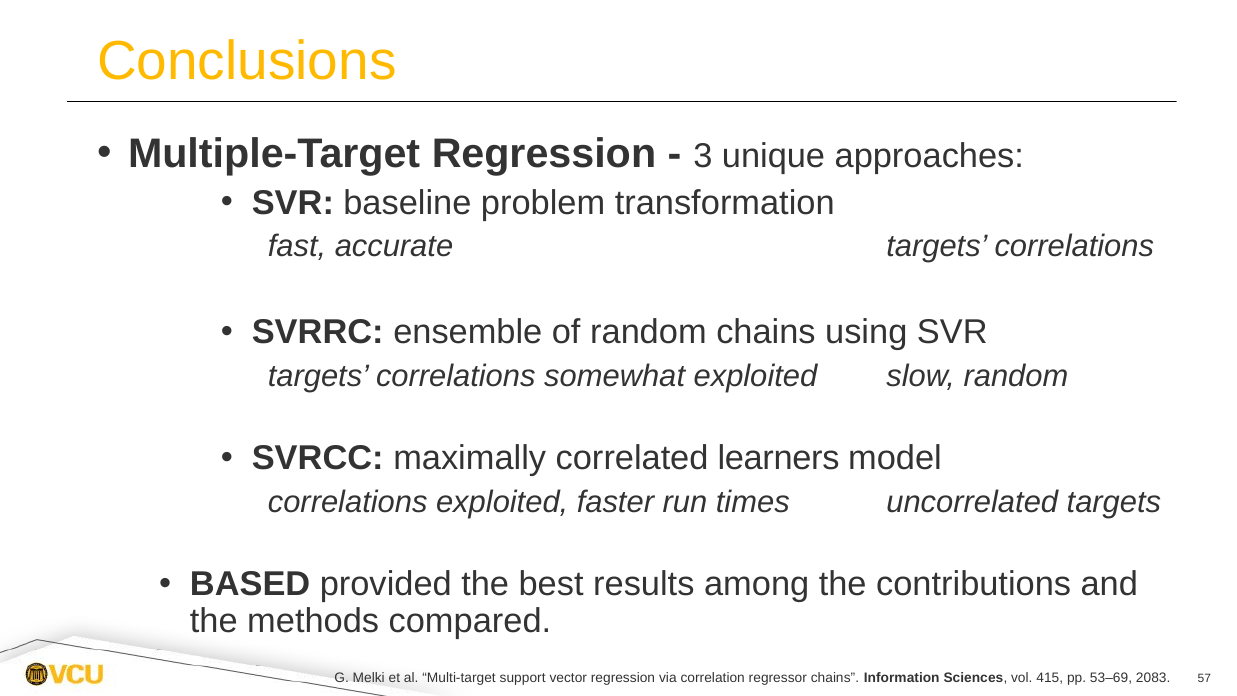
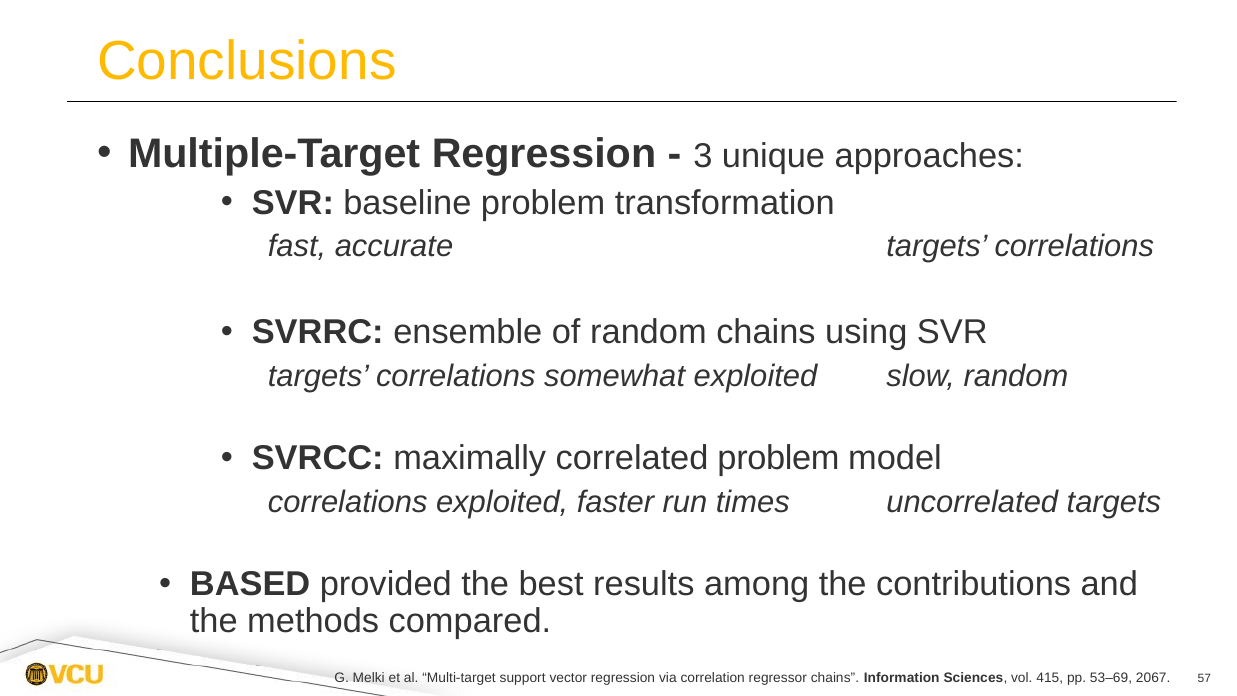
correlated learners: learners -> problem (779, 458)
2083: 2083 -> 2067 (1153, 677)
